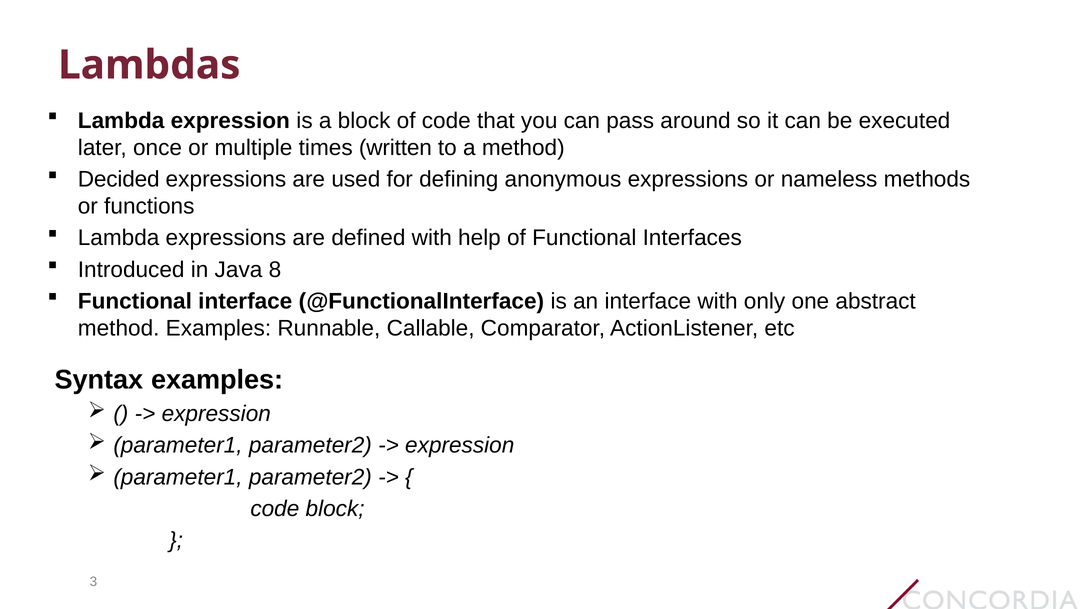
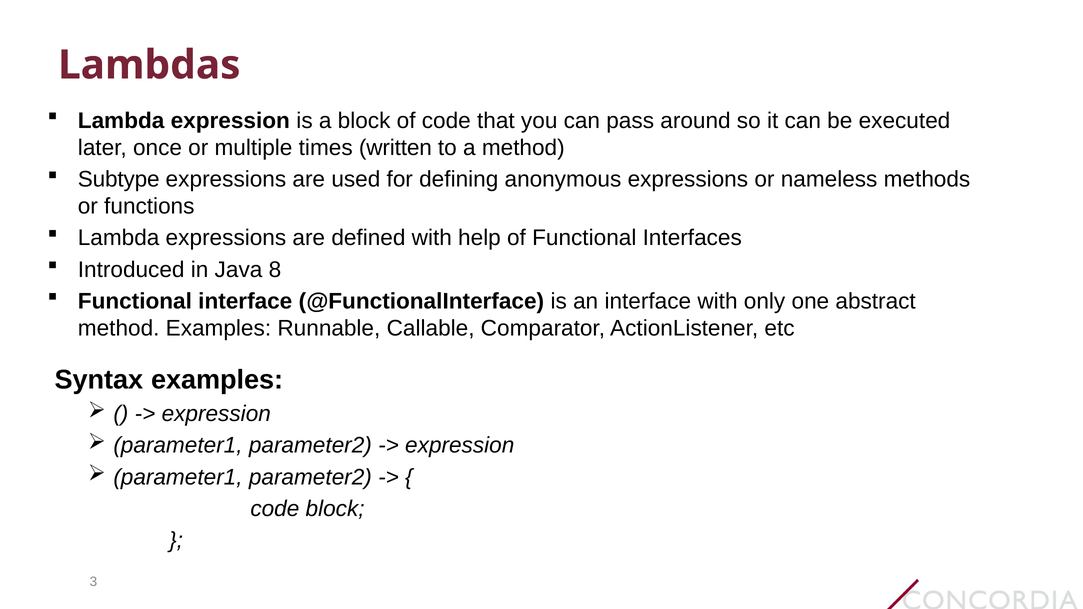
Decided: Decided -> Subtype (119, 179)
